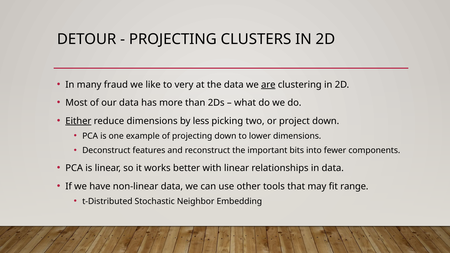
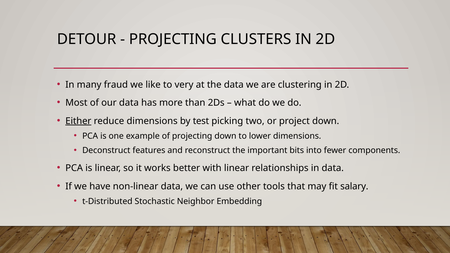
are underline: present -> none (268, 85)
less: less -> test (201, 121)
range: range -> salary (354, 186)
